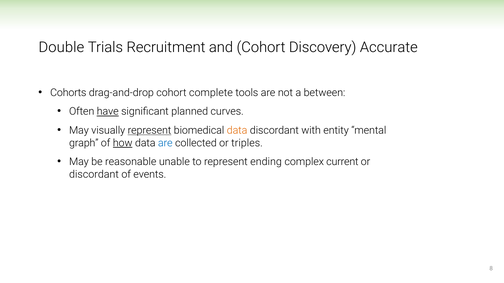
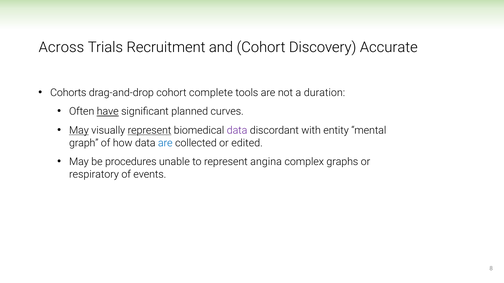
Double: Double -> Across (61, 47)
between: between -> duration (324, 93)
May underline: none -> present (79, 131)
data colour: orange -> purple (237, 131)
how underline: present -> none (123, 143)
triples: triples -> edited (247, 143)
reasonable: reasonable -> procedures (131, 162)
ending: ending -> angina (266, 162)
current: current -> graphs (342, 162)
discordant: discordant -> respiratory (94, 175)
